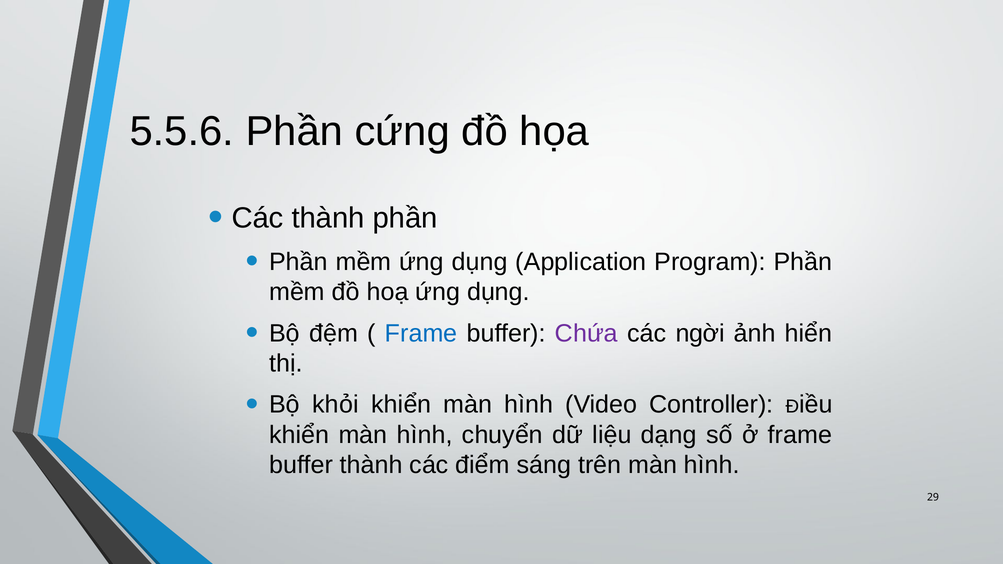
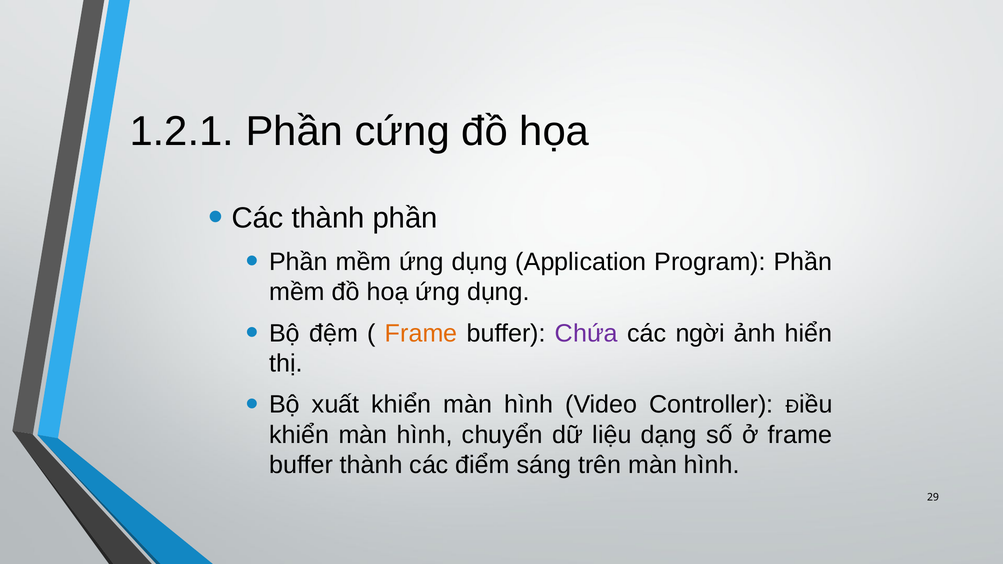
5.5.6: 5.5.6 -> 1.2.1 (182, 131)
Frame colour: blue -> orange (421, 333)
khỏi: khỏi -> xuất (336, 405)
